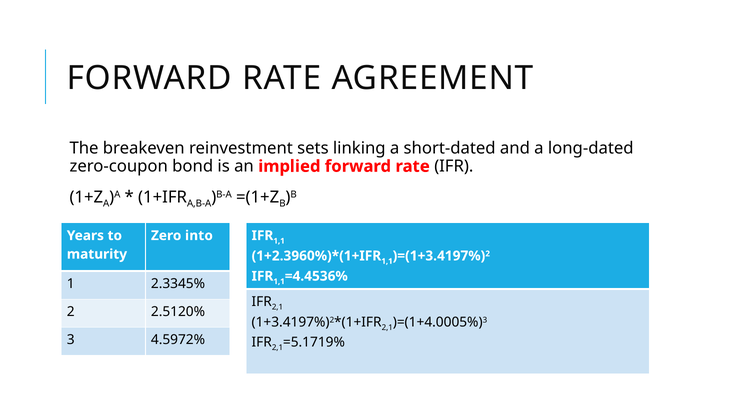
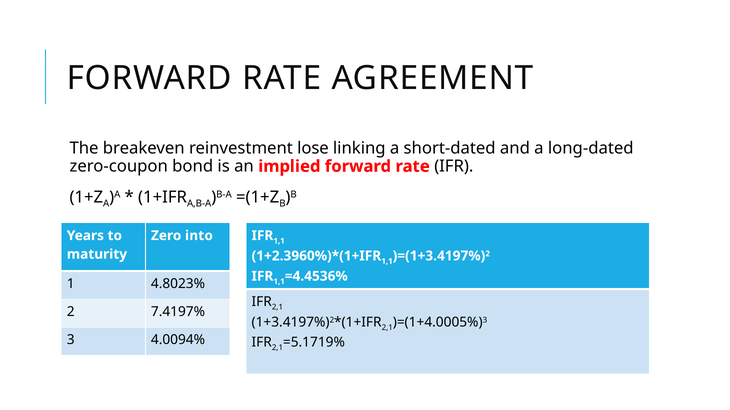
sets: sets -> lose (313, 149)
2.3345%: 2.3345% -> 4.8023% (178, 284)
2.5120%: 2.5120% -> 7.4197% (178, 312)
4.5972%: 4.5972% -> 4.0094% (178, 340)
